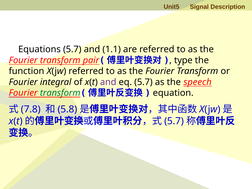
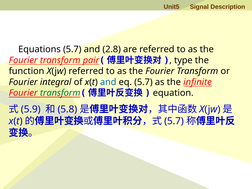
1.1: 1.1 -> 2.8 (112, 49)
and colour: purple -> blue (108, 82)
speech: speech -> infinite (198, 82)
7.8: 7.8 -> 5.9 (31, 109)
